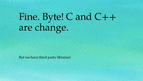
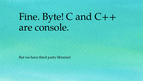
change: change -> console (52, 27)
